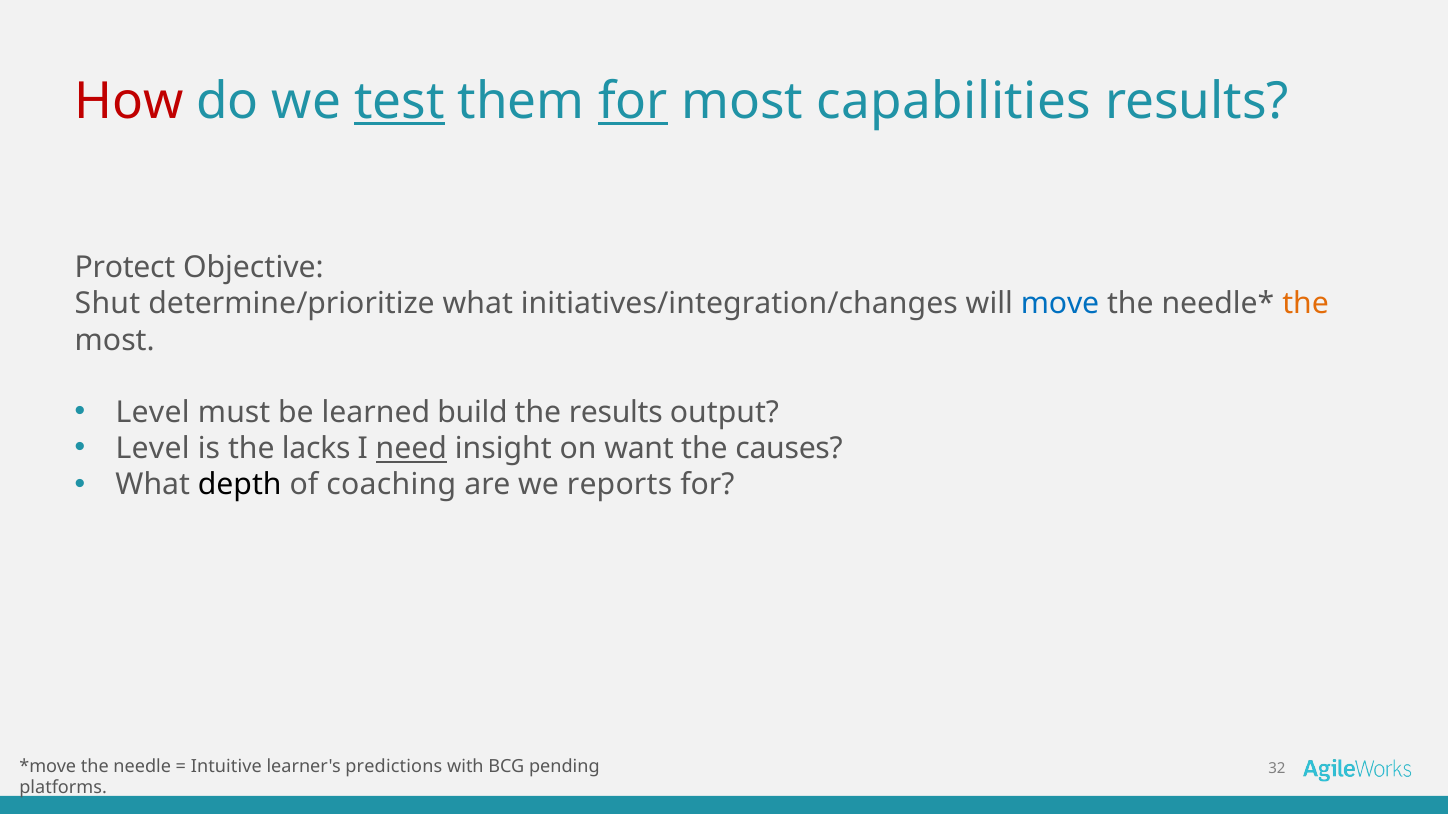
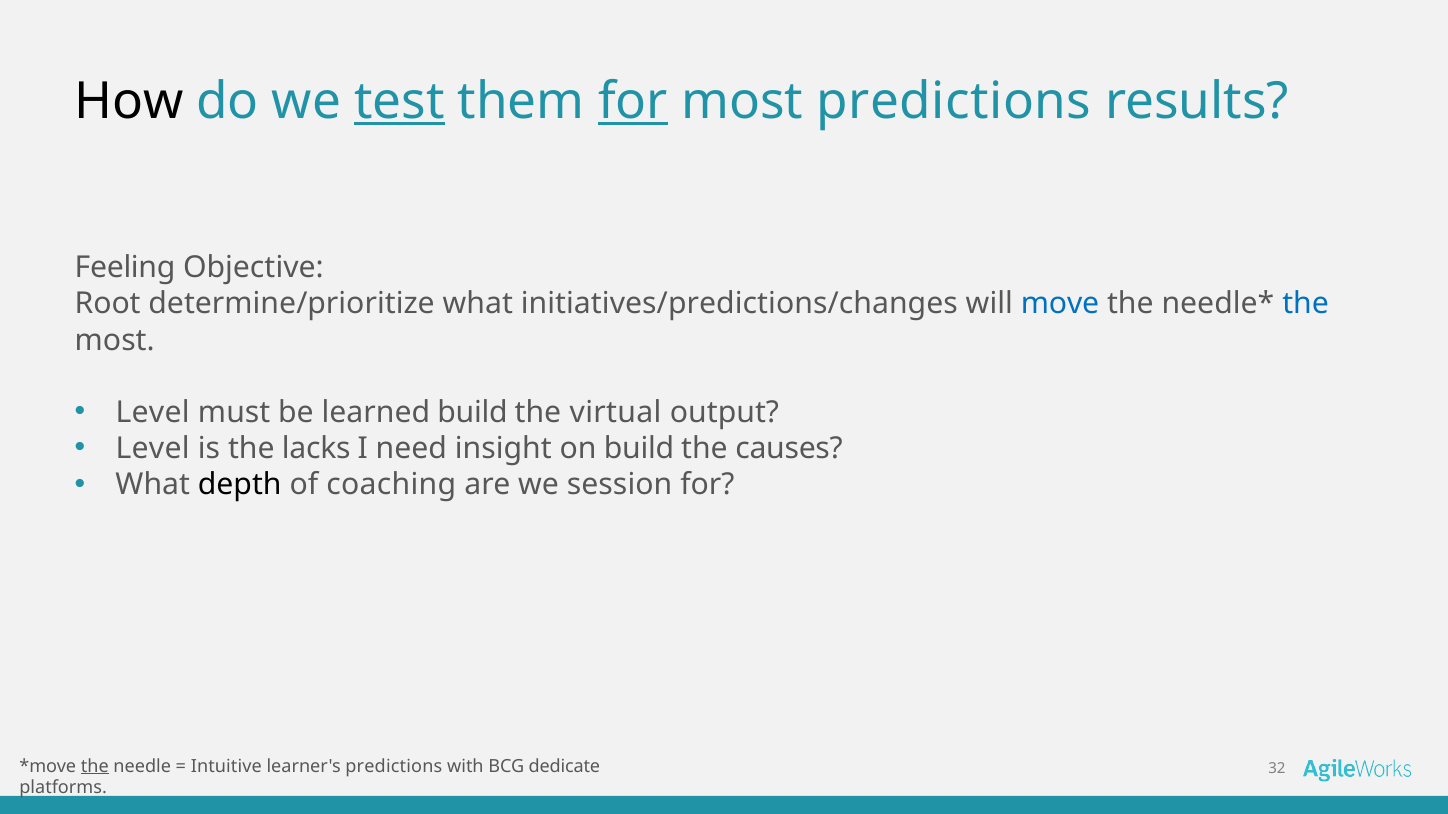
How colour: red -> black (129, 101)
most capabilities: capabilities -> predictions (954, 101)
Protect: Protect -> Feeling (125, 268)
Shut: Shut -> Root (108, 304)
initiatives/integration/changes: initiatives/integration/changes -> initiatives/predictions/changes (739, 304)
the colour: orange -> blue (1306, 304)
the results: results -> virtual (615, 413)
need underline: present -> none (411, 449)
on want: want -> build (639, 449)
reports: reports -> session (620, 485)
the underline: none -> present (95, 767)
pending: pending -> dedicate (564, 767)
